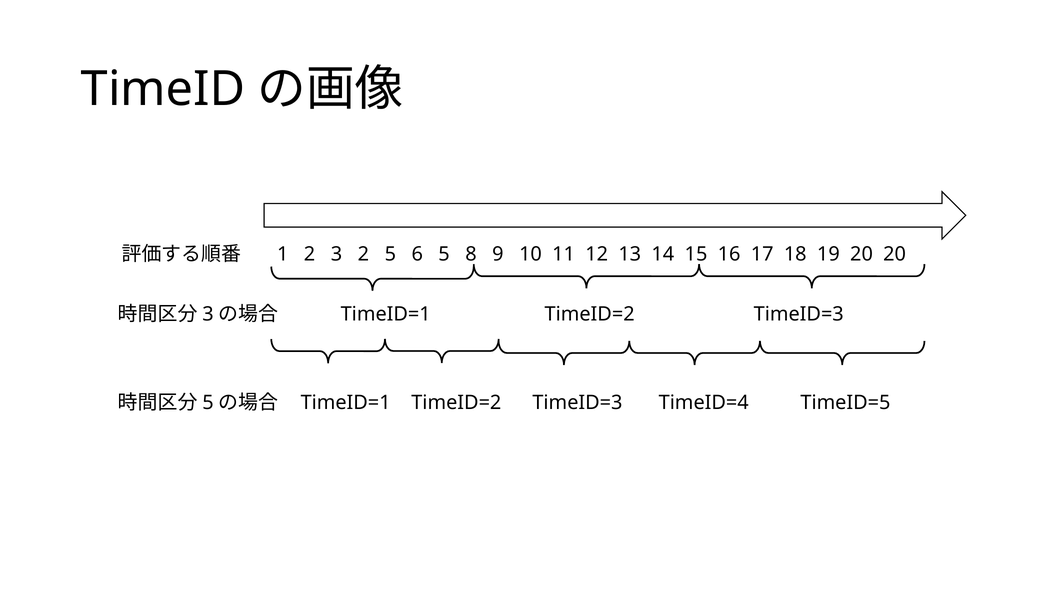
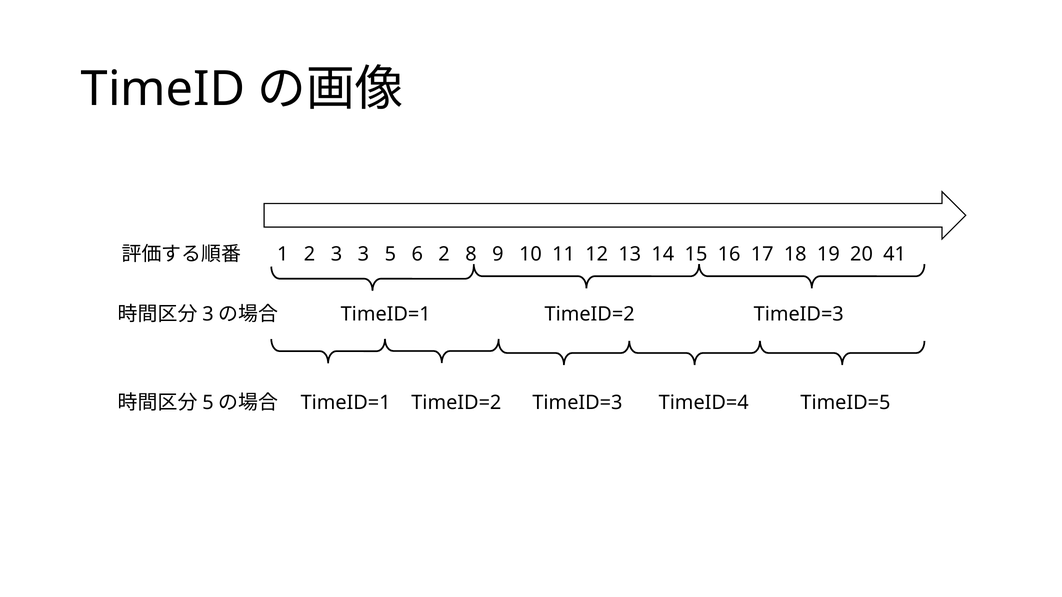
3 2: 2 -> 3 (363, 254)
6 5: 5 -> 2 (444, 254)
20 20: 20 -> 41 (895, 254)
